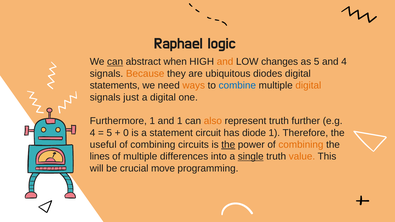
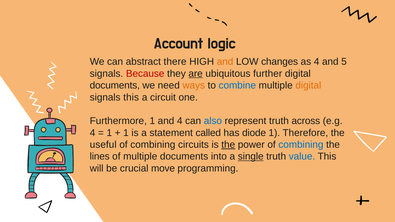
Raphael: Raphael -> Account (179, 44)
can underline: present -> none (115, 62)
when: when -> there (175, 62)
as 5: 5 -> 4 (317, 62)
and 4: 4 -> 5 (344, 62)
Because colour: orange -> red (145, 74)
are underline: none -> present (196, 74)
diodes: diodes -> further (268, 74)
statements: statements -> documents (115, 85)
signals just: just -> this (131, 97)
a digital: digital -> circuit (163, 97)
and 1: 1 -> 4 (180, 121)
also colour: orange -> blue (213, 121)
further: further -> across (306, 121)
5: 5 -> 1 (109, 133)
0: 0 -> 1 (126, 133)
circuit: circuit -> called (208, 133)
combining colour: orange -> blue (301, 145)
multiple differences: differences -> documents (184, 157)
value colour: orange -> blue (302, 157)
